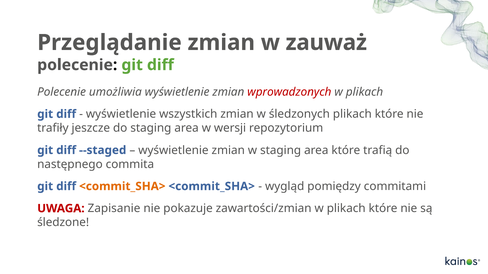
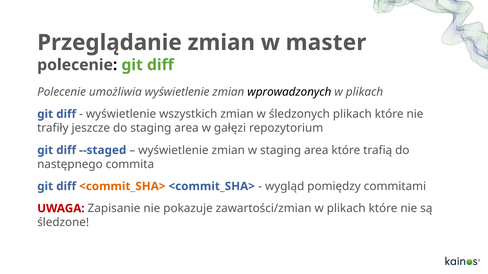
zauważ: zauważ -> master (326, 43)
wprowadzonych colour: red -> black (289, 92)
wersji: wersji -> gałęzi (230, 128)
